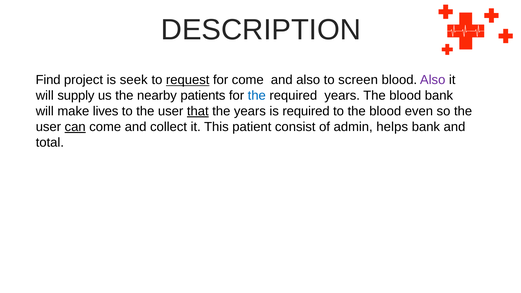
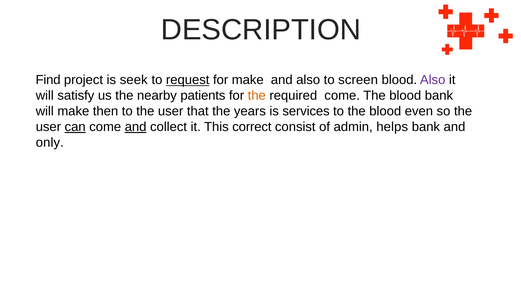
for come: come -> make (248, 80)
supply: supply -> satisfy (76, 96)
the colour: blue -> orange (257, 96)
required years: years -> come (342, 96)
lives: lives -> then (106, 111)
that underline: present -> none (198, 111)
is required: required -> services (306, 111)
and underline: none -> present (136, 127)
patient: patient -> correct (252, 127)
total: total -> only (50, 143)
